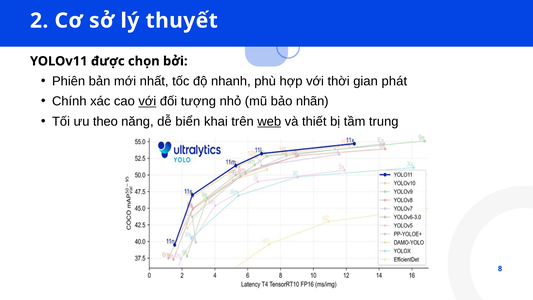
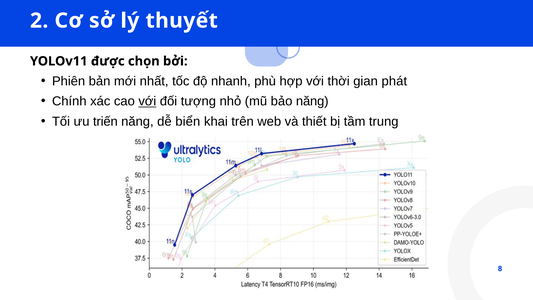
bảo nhãn: nhãn -> năng (312, 101)
theo: theo -> triến (105, 121)
web underline: present -> none (269, 121)
